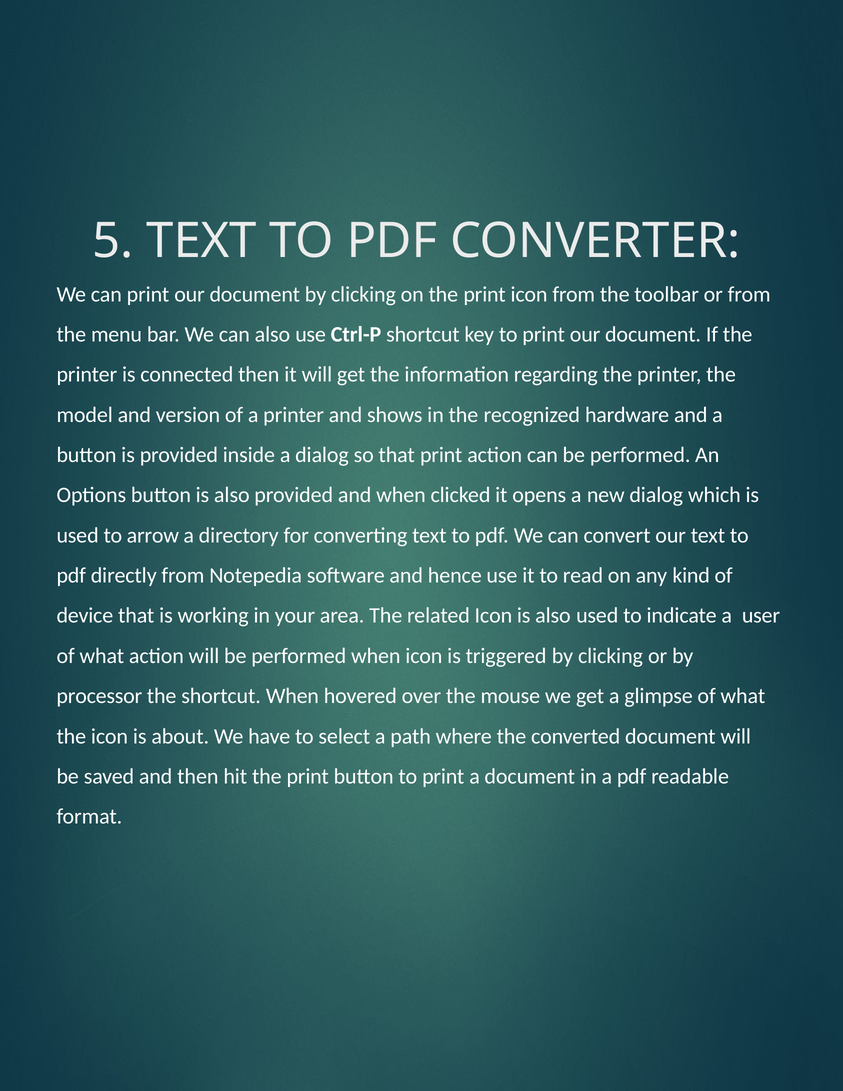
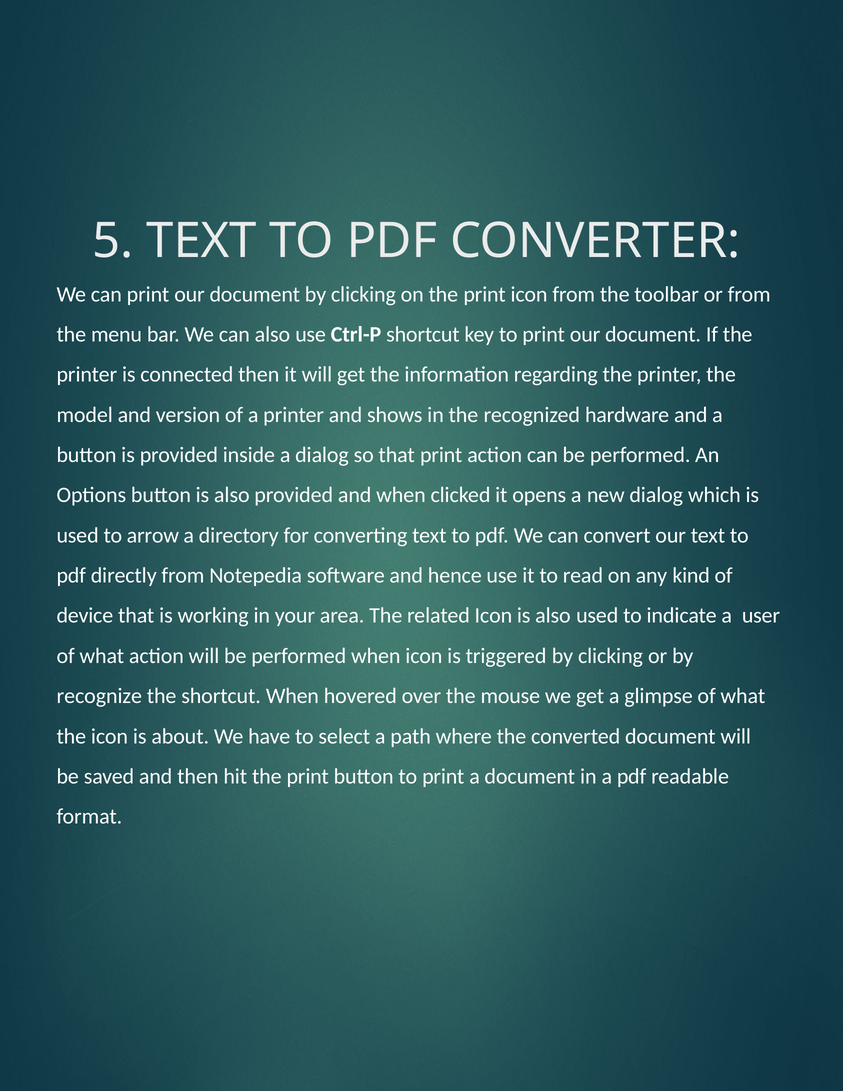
processor: processor -> recognize (99, 696)
